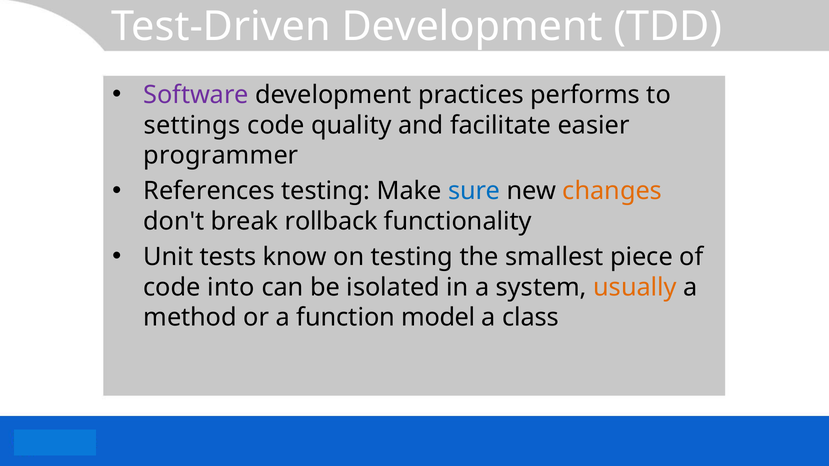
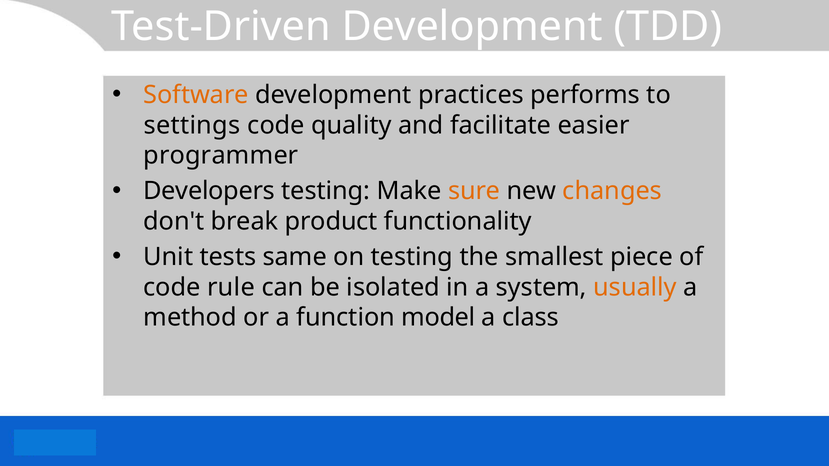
Software colour: purple -> orange (196, 95)
References: References -> Developers (209, 191)
sure colour: blue -> orange (474, 191)
rollback: rollback -> product (331, 222)
know: know -> same (295, 257)
into: into -> rule (231, 287)
